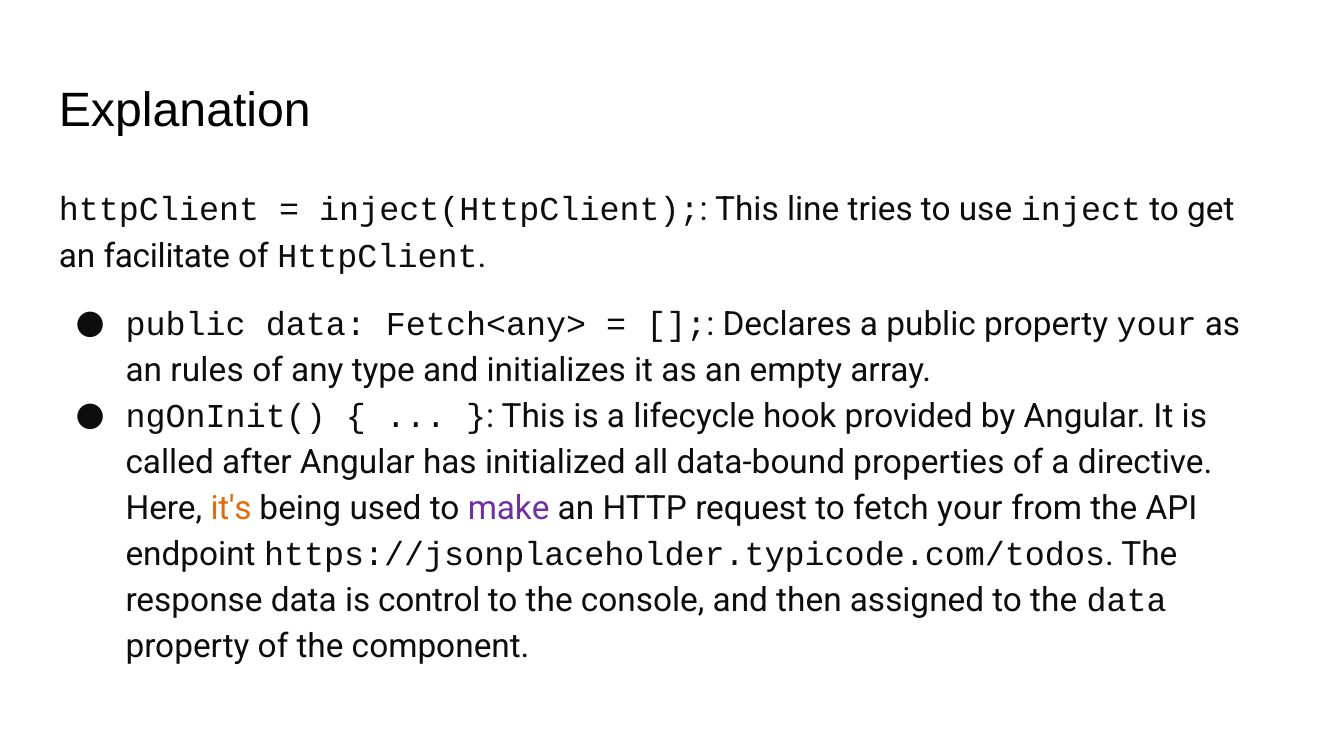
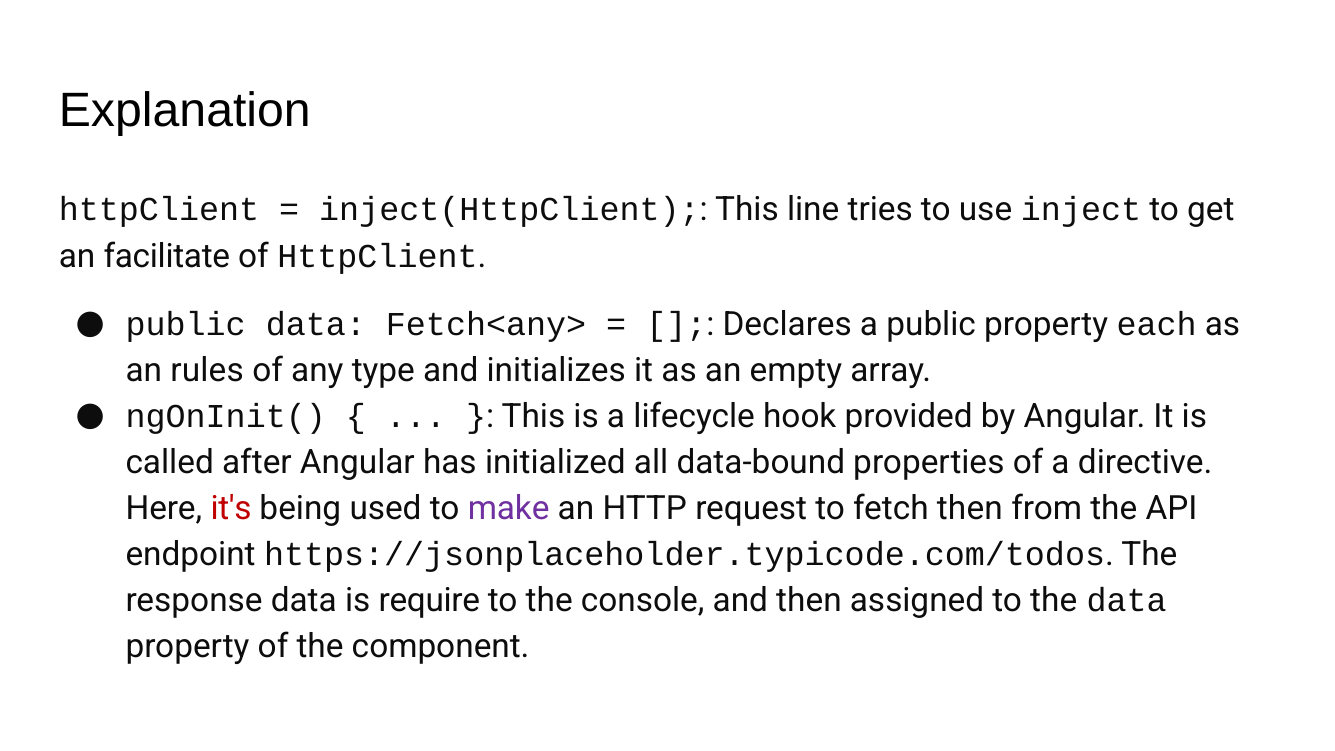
property your: your -> each (1157, 324)
it's colour: orange -> red (231, 508)
fetch your: your -> then (970, 508)
control: control -> require (429, 601)
